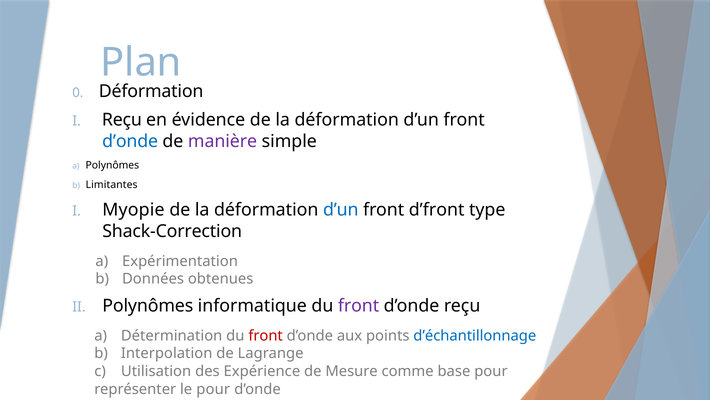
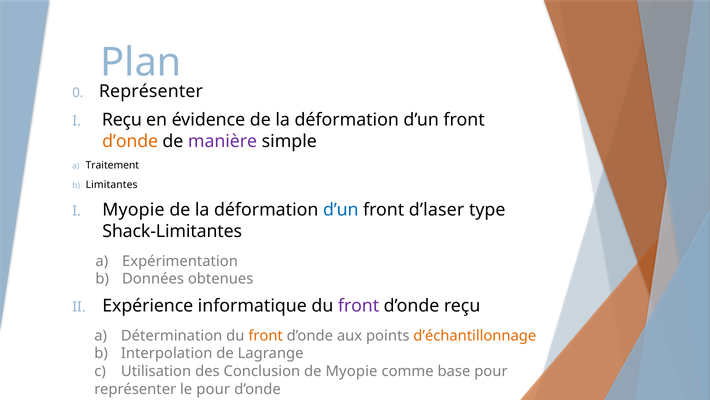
0 Déformation: Déformation -> Représenter (151, 91)
d’onde colour: blue -> orange (130, 141)
Polynômes: Polynômes -> Traitement (112, 165)
d’front: d’front -> d’laser (437, 210)
Shack-Correction: Shack-Correction -> Shack-Limitantes (172, 231)
Polynômes: Polynômes -> Expérience (148, 305)
front colour: red -> orange (266, 335)
d’échantillonnage colour: blue -> orange (475, 335)
Expérience: Expérience -> Conclusion (262, 371)
de Mesure: Mesure -> Myopie (351, 371)
